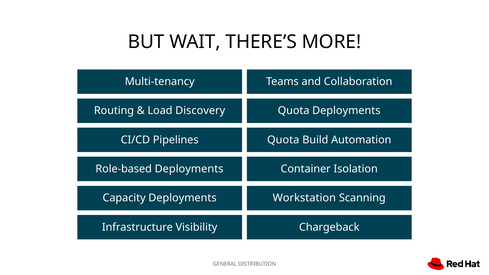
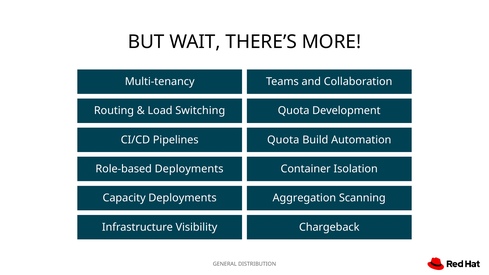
Discovery: Discovery -> Switching (200, 111)
Quota Deployments: Deployments -> Development (346, 111)
Workstation: Workstation -> Aggregation (304, 198)
